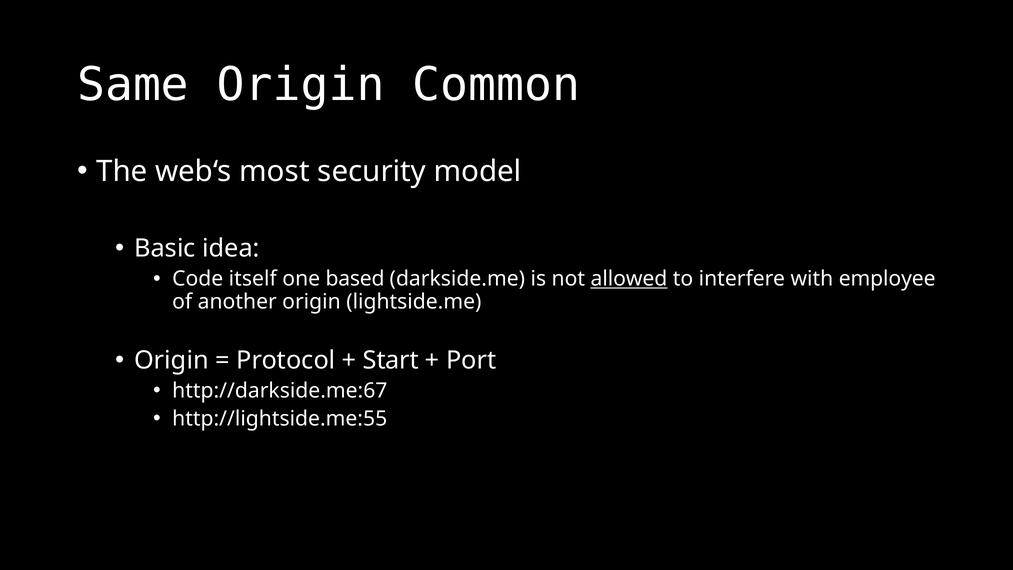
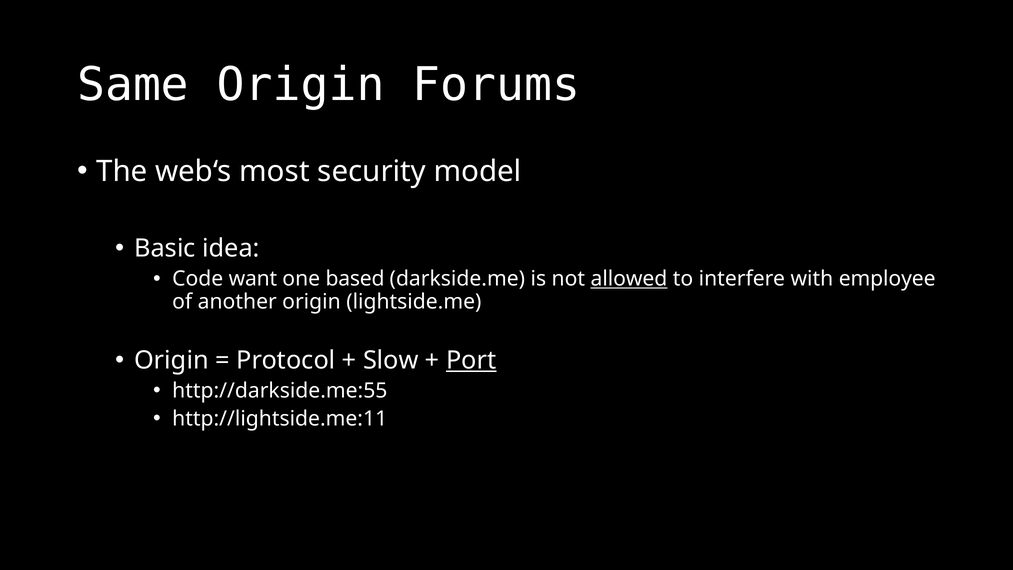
Common: Common -> Forums (496, 85)
itself: itself -> want (253, 279)
Start: Start -> Slow (391, 360)
Port underline: none -> present (471, 360)
http://darkside.me:67: http://darkside.me:67 -> http://darkside.me:55 (280, 390)
http://lightside.me:55: http://lightside.me:55 -> http://lightside.me:11 (280, 419)
